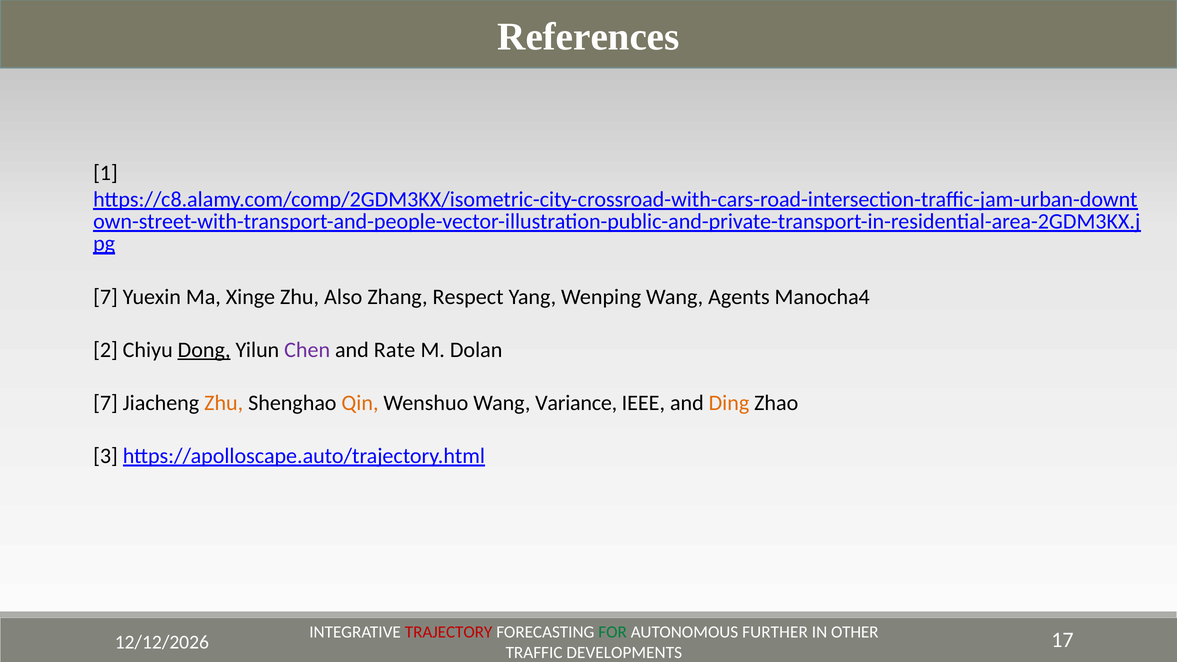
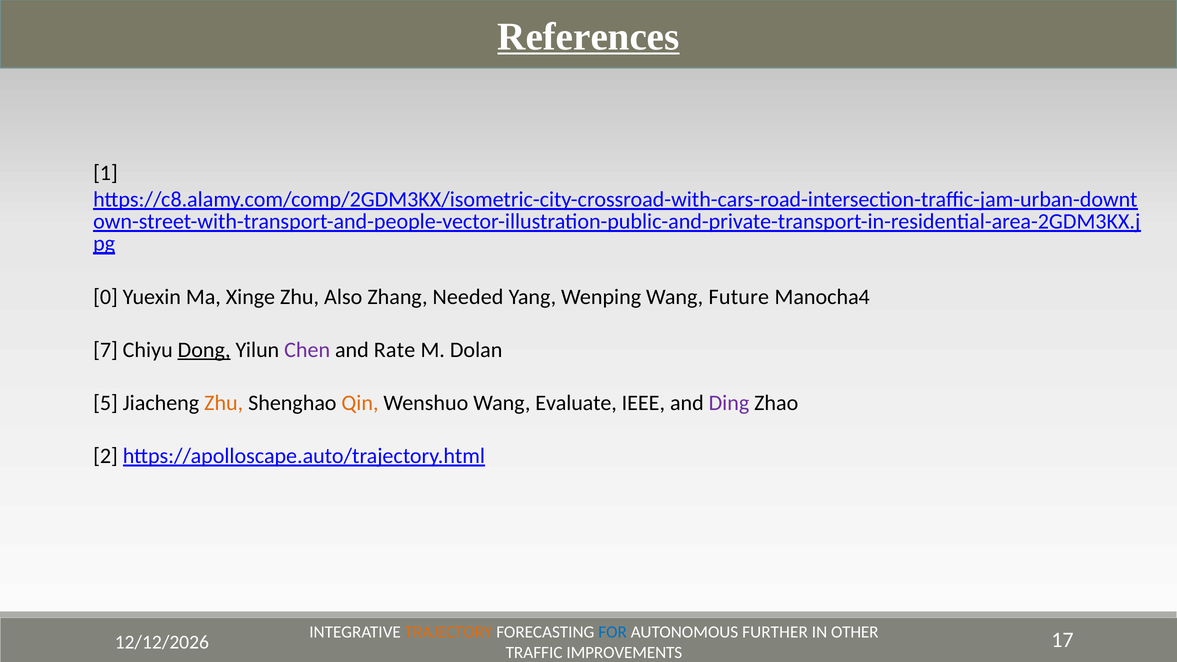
References underline: none -> present (588, 37)
7: 7 -> 0 (106, 297)
Respect: Respect -> Needed (468, 297)
Agents: Agents -> Future (739, 297)
2: 2 -> 7 (106, 350)
7: 7 -> 5 (106, 403)
Variance: Variance -> Evaluate (576, 403)
Ding colour: orange -> purple (729, 403)
3: 3 -> 2 (106, 456)
TRAJECTORY colour: red -> orange (449, 632)
FOR colour: green -> blue (613, 632)
DEVELOPMENTS: DEVELOPMENTS -> IMPROVEMENTS (624, 653)
